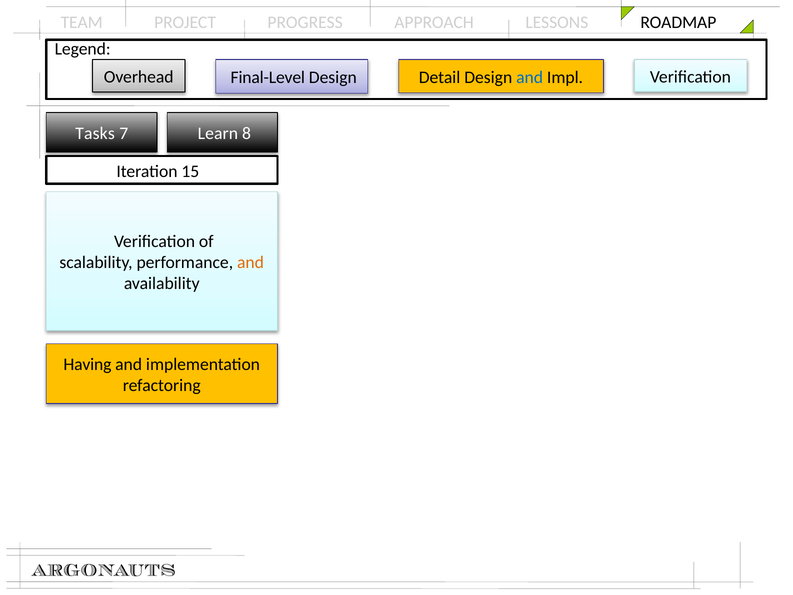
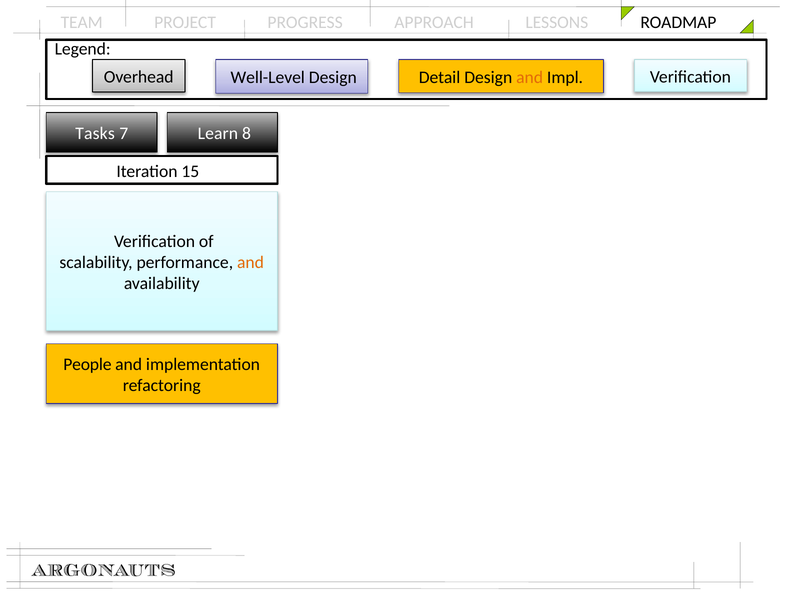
Final-Level: Final-Level -> Well-Level (268, 78)
and colour: blue -> orange (530, 77)
Having: Having -> People (87, 364)
